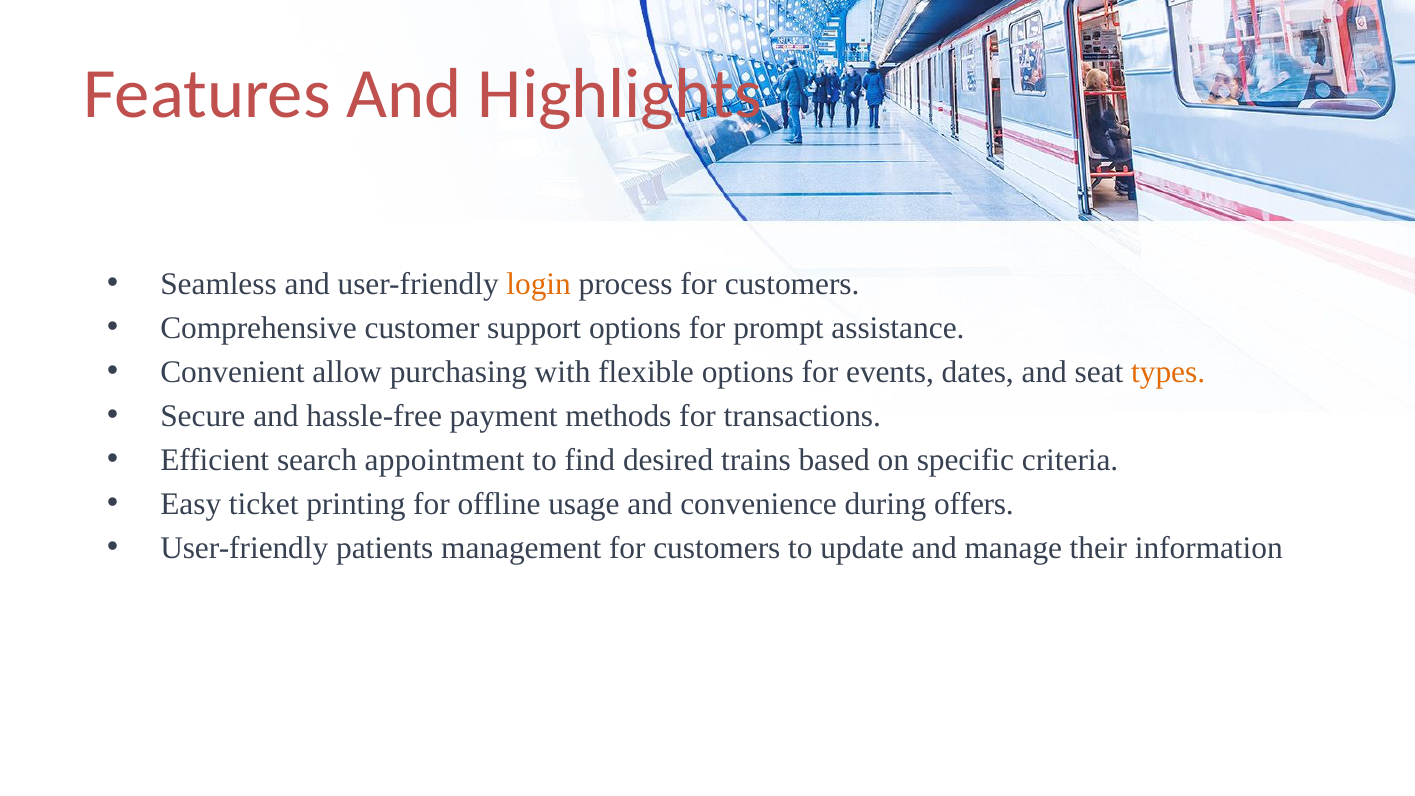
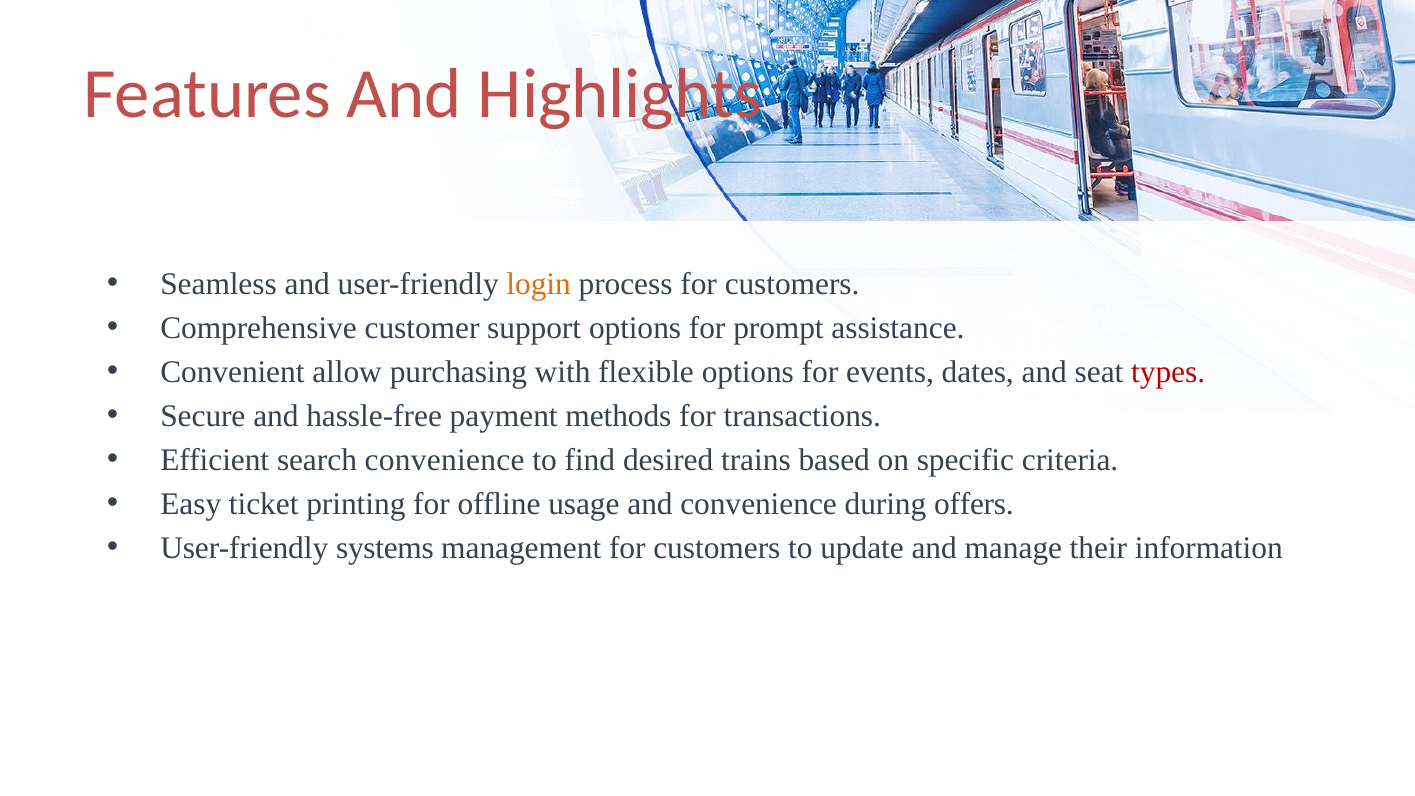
types colour: orange -> red (1168, 372)
search appointment: appointment -> convenience (445, 460)
patients: patients -> systems (385, 548)
